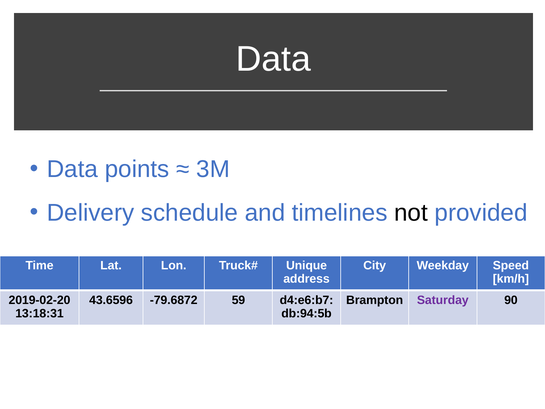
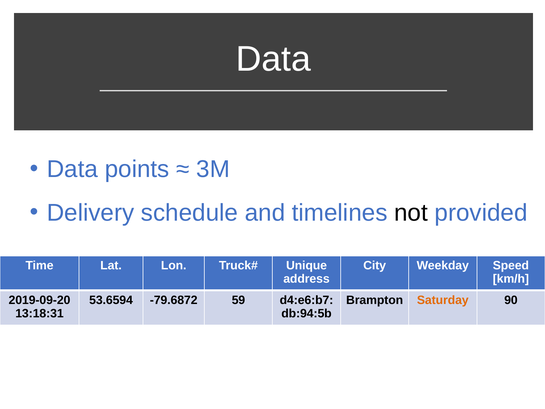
2019-02-20: 2019-02-20 -> 2019-09-20 (39, 300)
43.6596: 43.6596 -> 53.6594 (111, 300)
Saturday colour: purple -> orange (443, 300)
